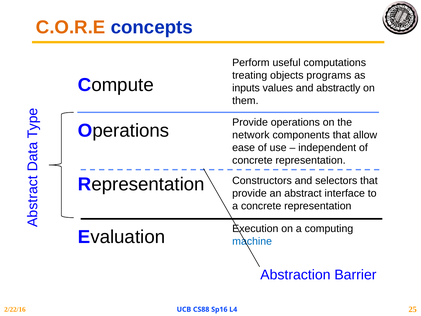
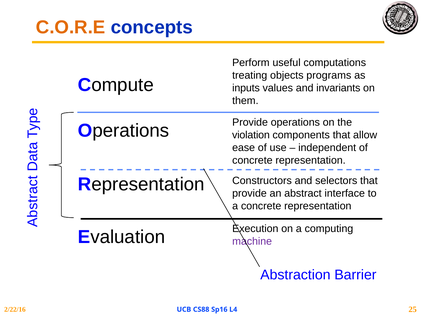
abstractly: abstractly -> invariants (338, 88)
network: network -> violation (251, 135)
machine colour: blue -> purple (252, 241)
